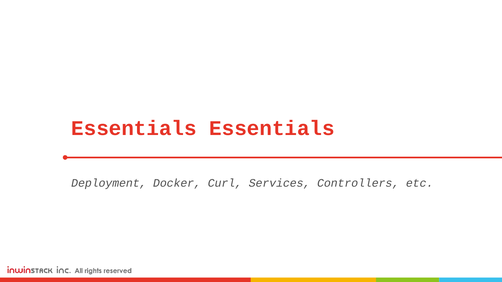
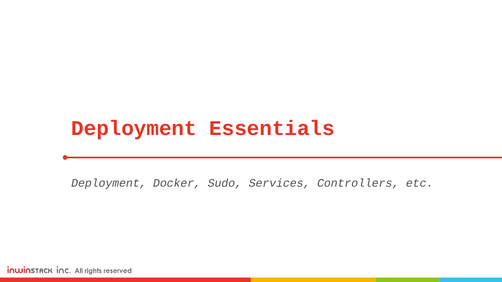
Essentials: Essentials -> Deployment (134, 129)
Curl: Curl -> Sudo (225, 183)
